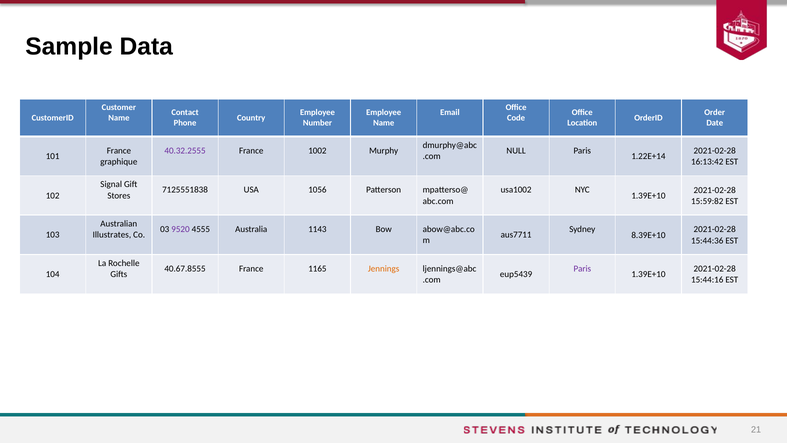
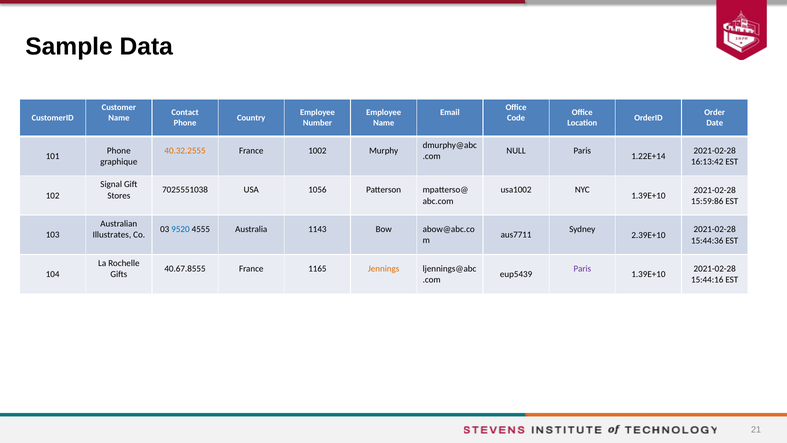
France: France -> Phone (119, 151)
40.32.2555 colour: purple -> orange (185, 151)
7125551838: 7125551838 -> 7025551038 (185, 190)
15:59:82: 15:59:82 -> 15:59:86 (707, 201)
9520 colour: purple -> blue (180, 229)
8.39E+10: 8.39E+10 -> 2.39E+10 (648, 235)
